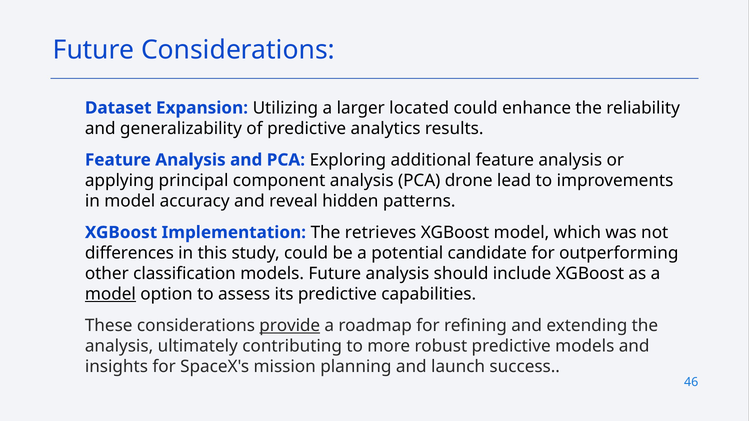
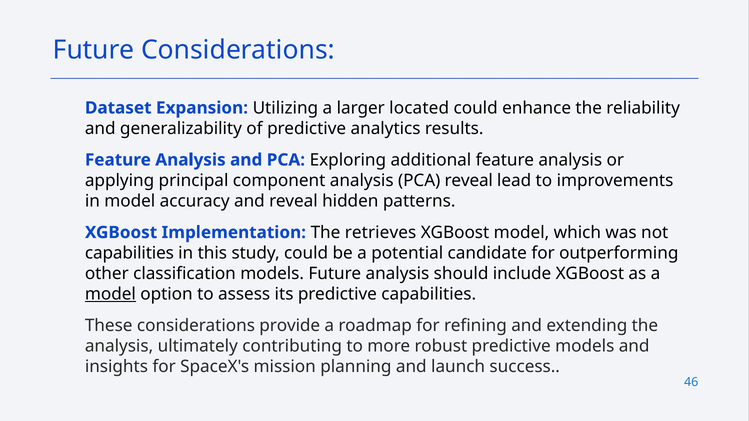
PCA drone: drone -> reveal (469, 181)
differences: differences -> capabilities (129, 253)
provide underline: present -> none (290, 326)
